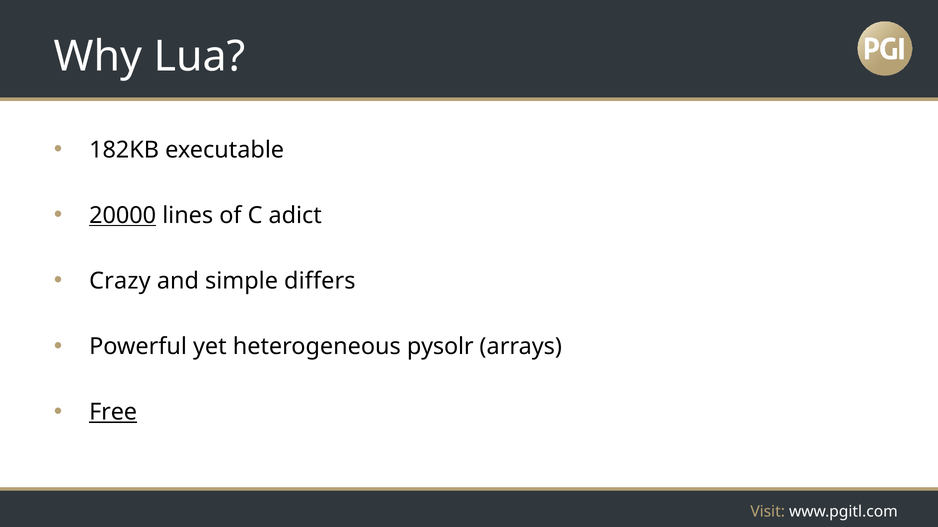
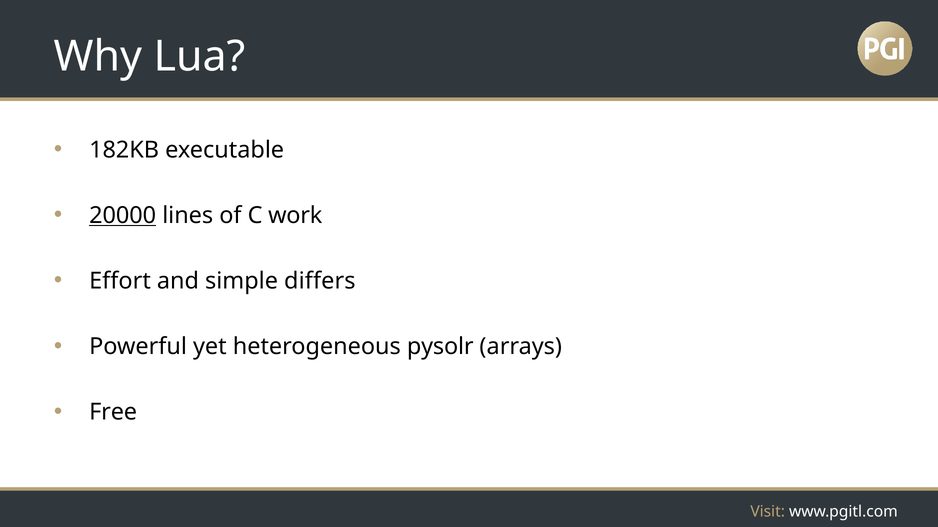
adict: adict -> work (295, 216)
Crazy: Crazy -> Effort (120, 281)
Free underline: present -> none (113, 413)
